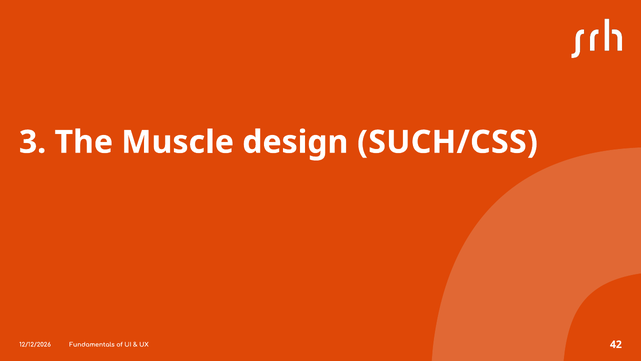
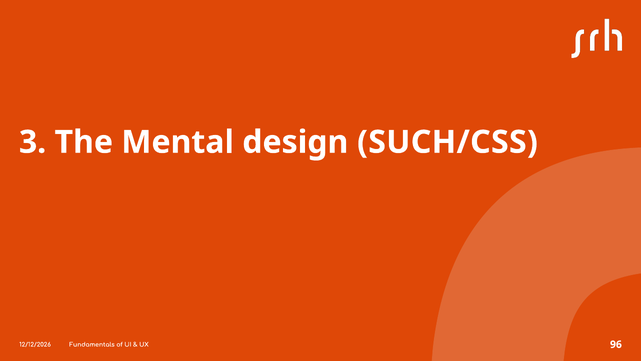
Muscle: Muscle -> Mental (178, 142)
42: 42 -> 96 (616, 344)
